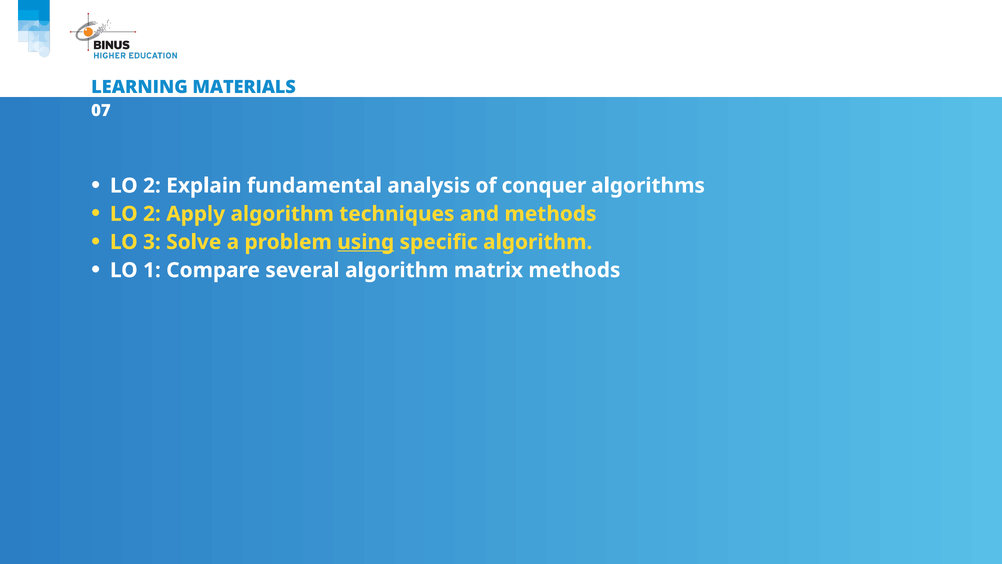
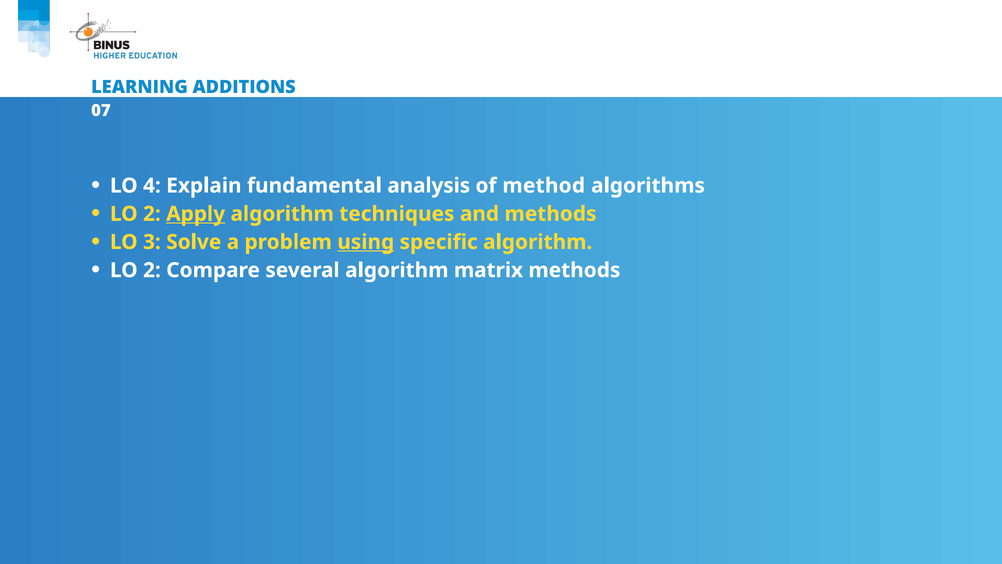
MATERIALS: MATERIALS -> ADDITIONS (244, 87)
2: 2 -> 4 (152, 186)
conquer: conquer -> method (544, 186)
Apply underline: none -> present (196, 214)
1: 1 -> 2 (152, 270)
